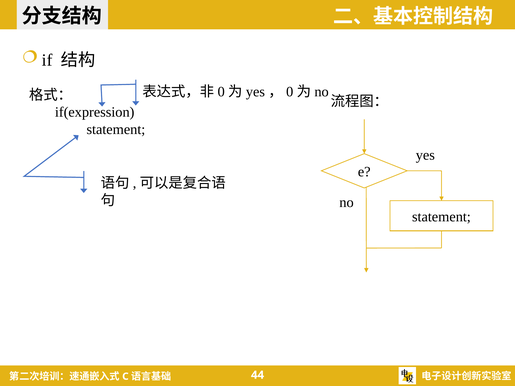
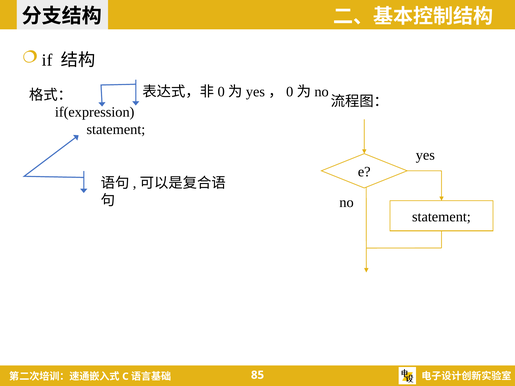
44: 44 -> 85 (258, 375)
